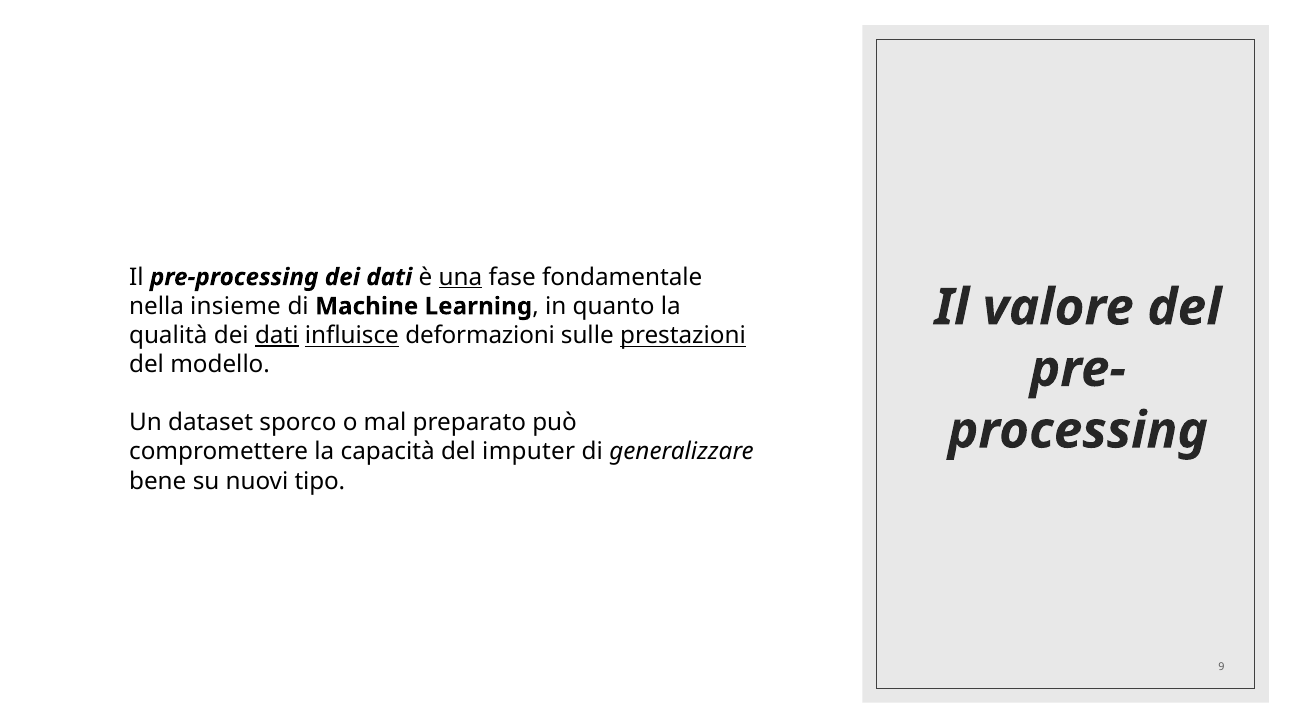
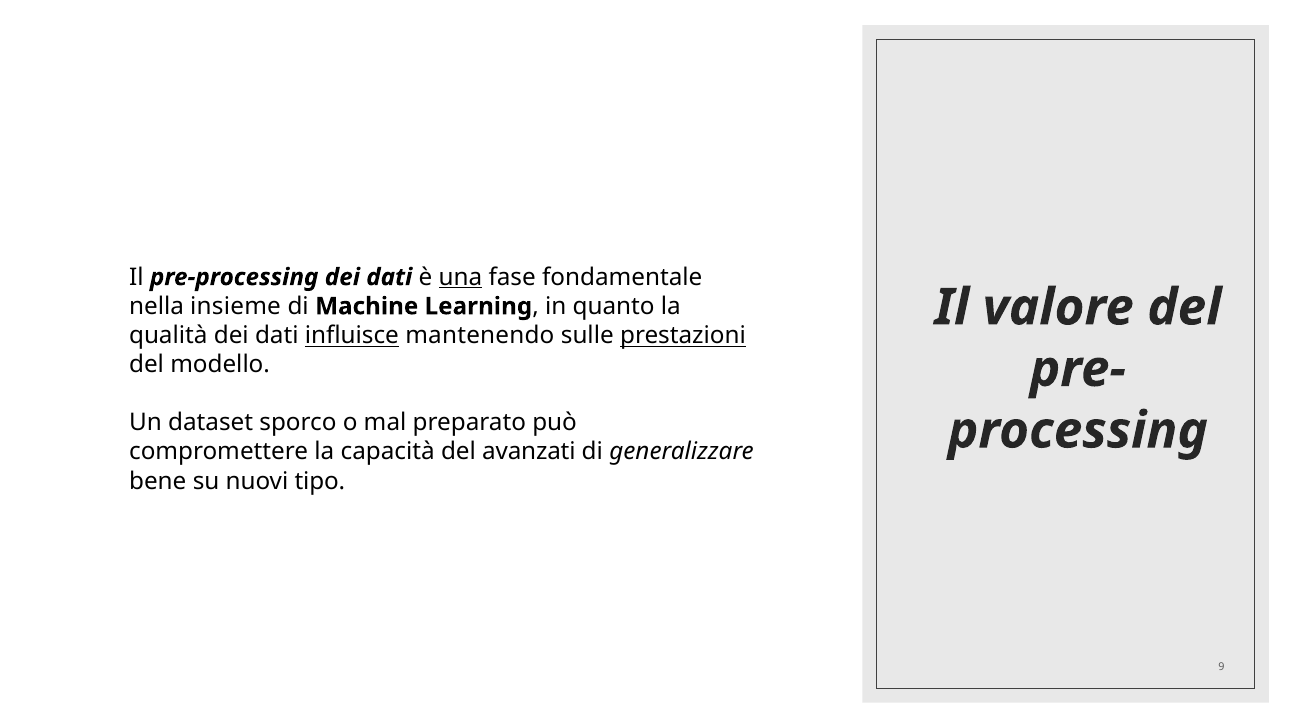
dati underline: present -> none (277, 336)
deformazioni: deformazioni -> mantenendo (480, 336)
imputer: imputer -> avanzati (529, 452)
